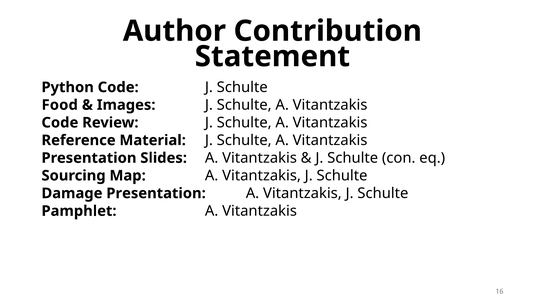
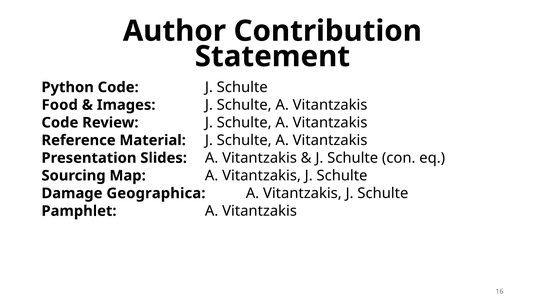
Damage Presentation: Presentation -> Geographica (156, 194)
